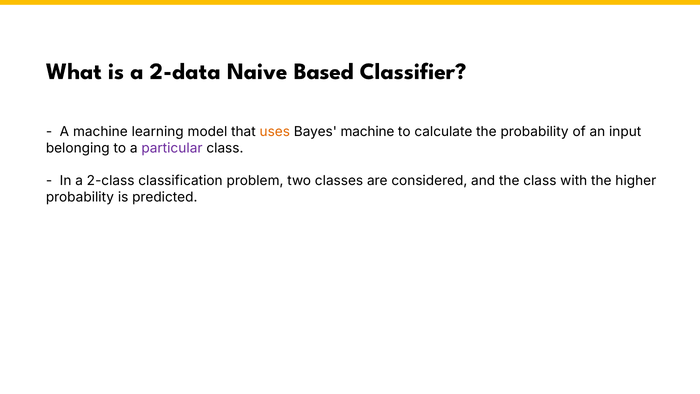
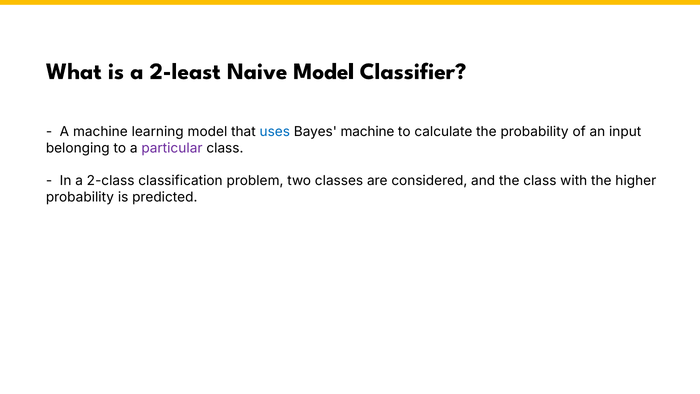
2-data: 2-data -> 2-least (185, 71)
Naive Based: Based -> Model (324, 71)
uses colour: orange -> blue (275, 132)
